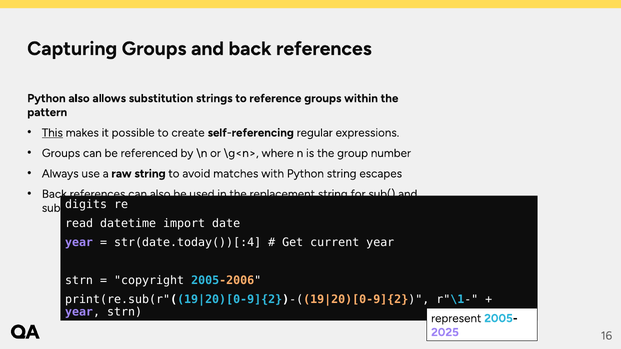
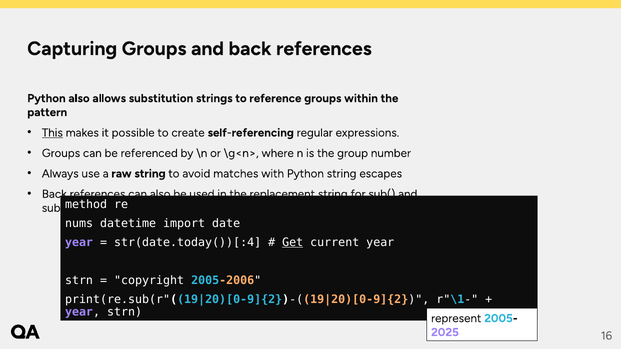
digits: digits -> method (86, 204)
read: read -> nums (79, 223)
Get underline: none -> present (293, 243)
